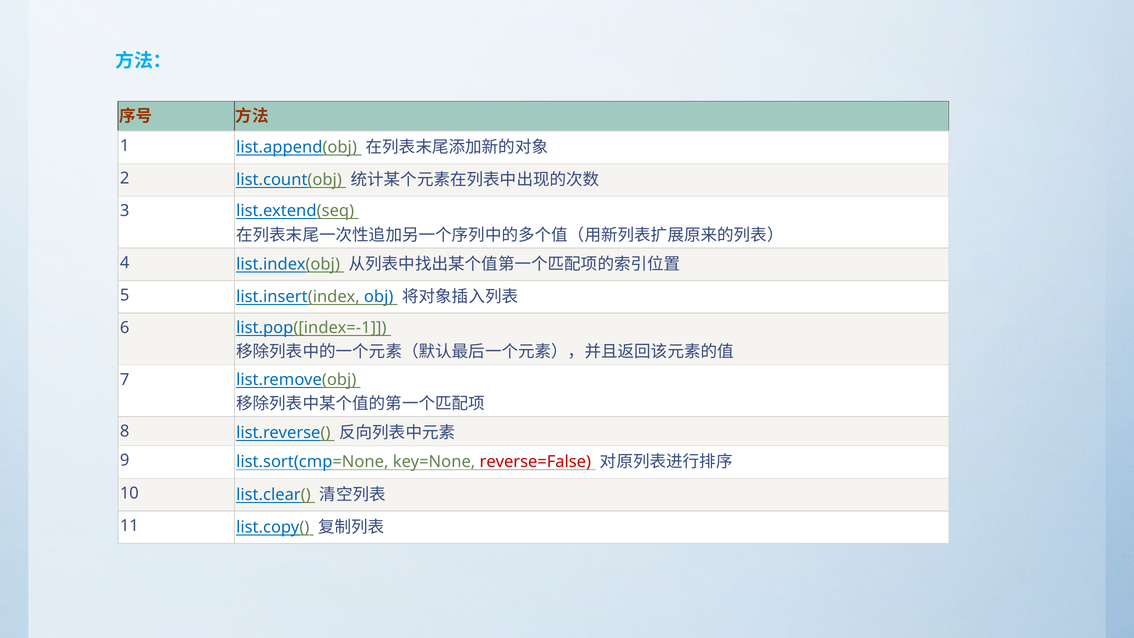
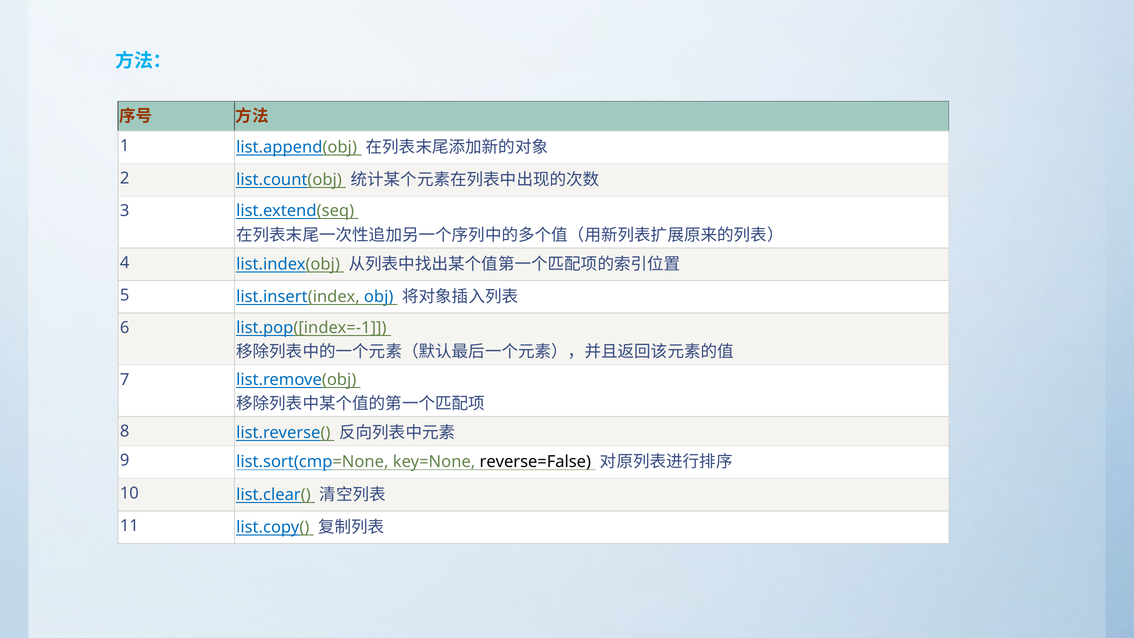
reverse=False colour: red -> black (535, 462)
